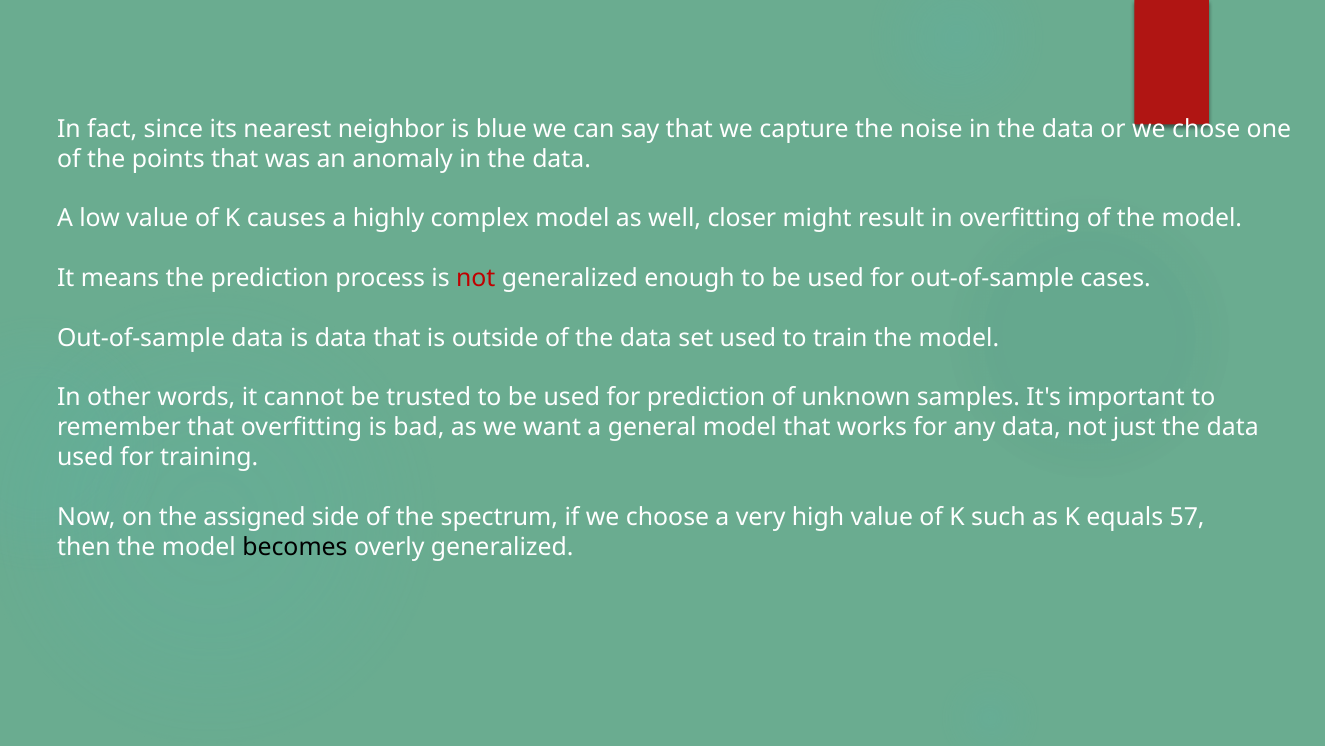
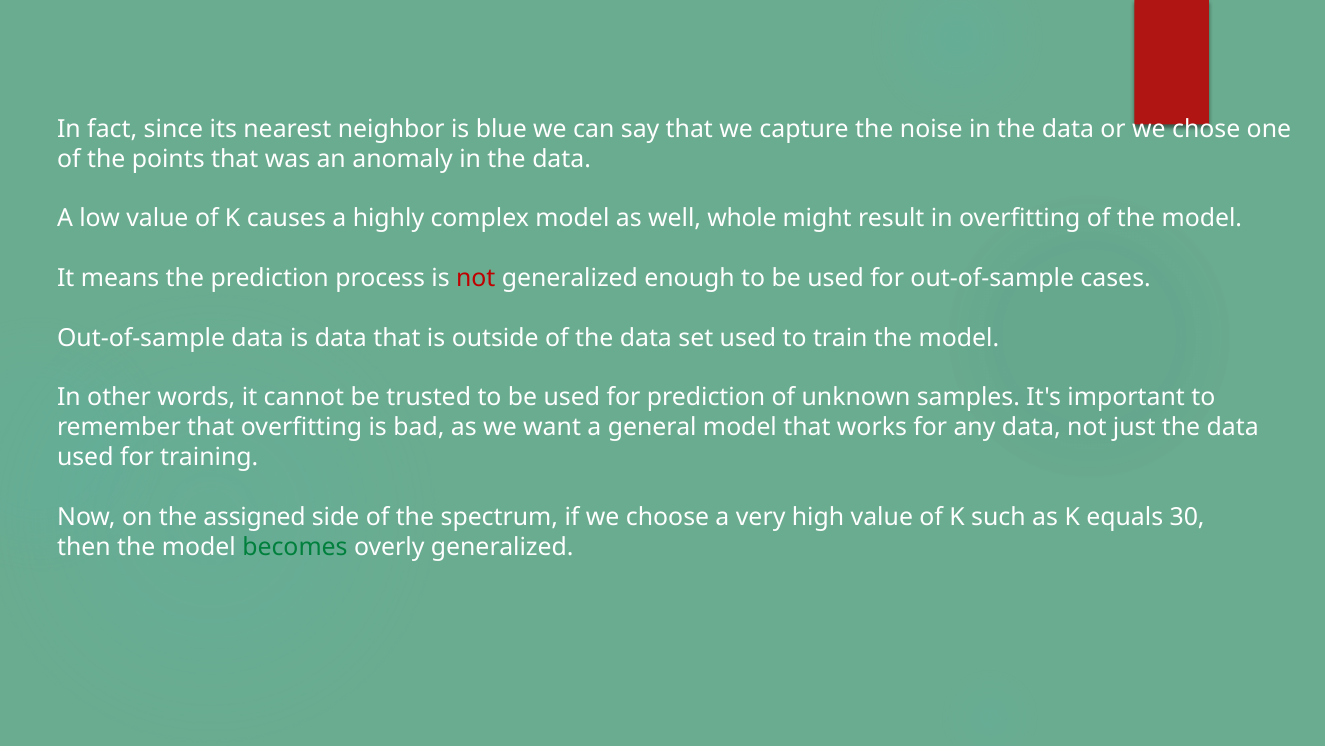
closer: closer -> whole (742, 218)
57: 57 -> 30 (1187, 517)
becomes colour: black -> green (295, 546)
